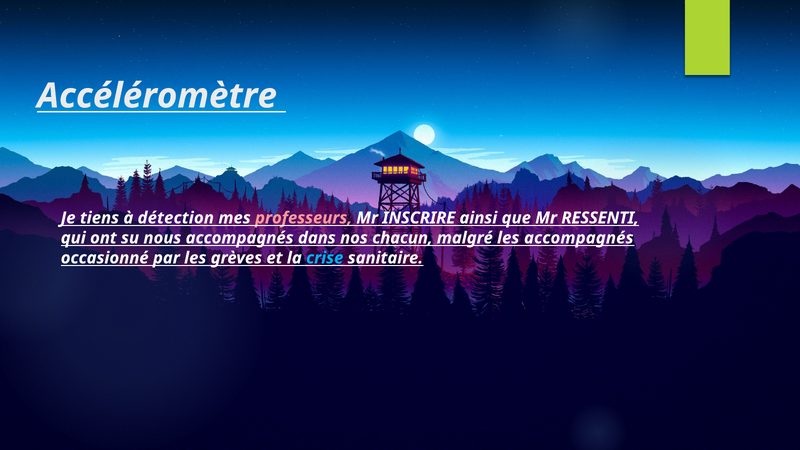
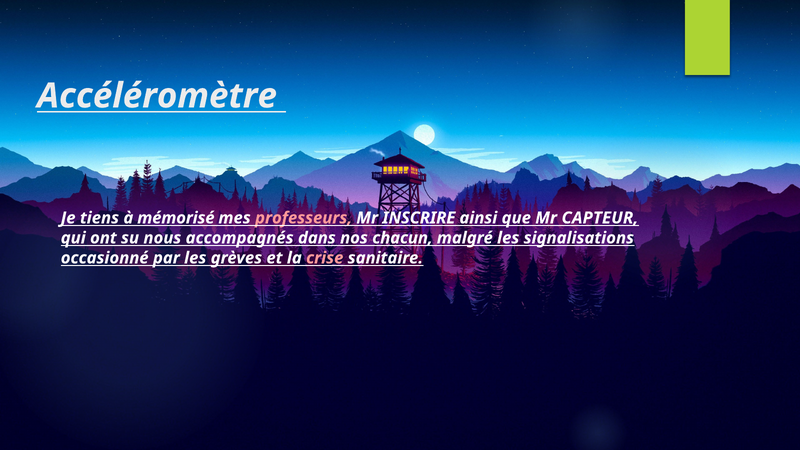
détection: détection -> mémorisé (176, 218)
RESSENTI: RESSENTI -> CAPTEUR (600, 218)
les accompagnés: accompagnés -> signalisations (579, 238)
crise colour: light blue -> pink (325, 258)
